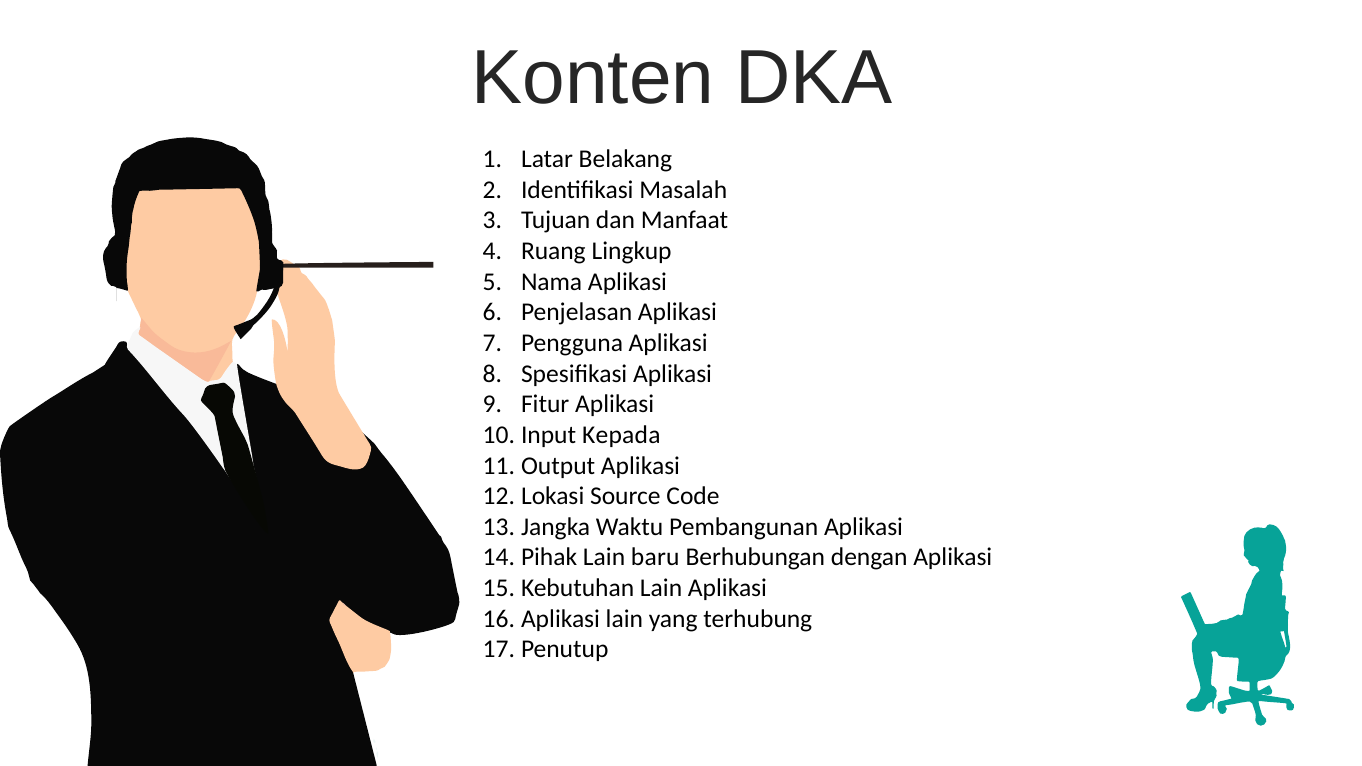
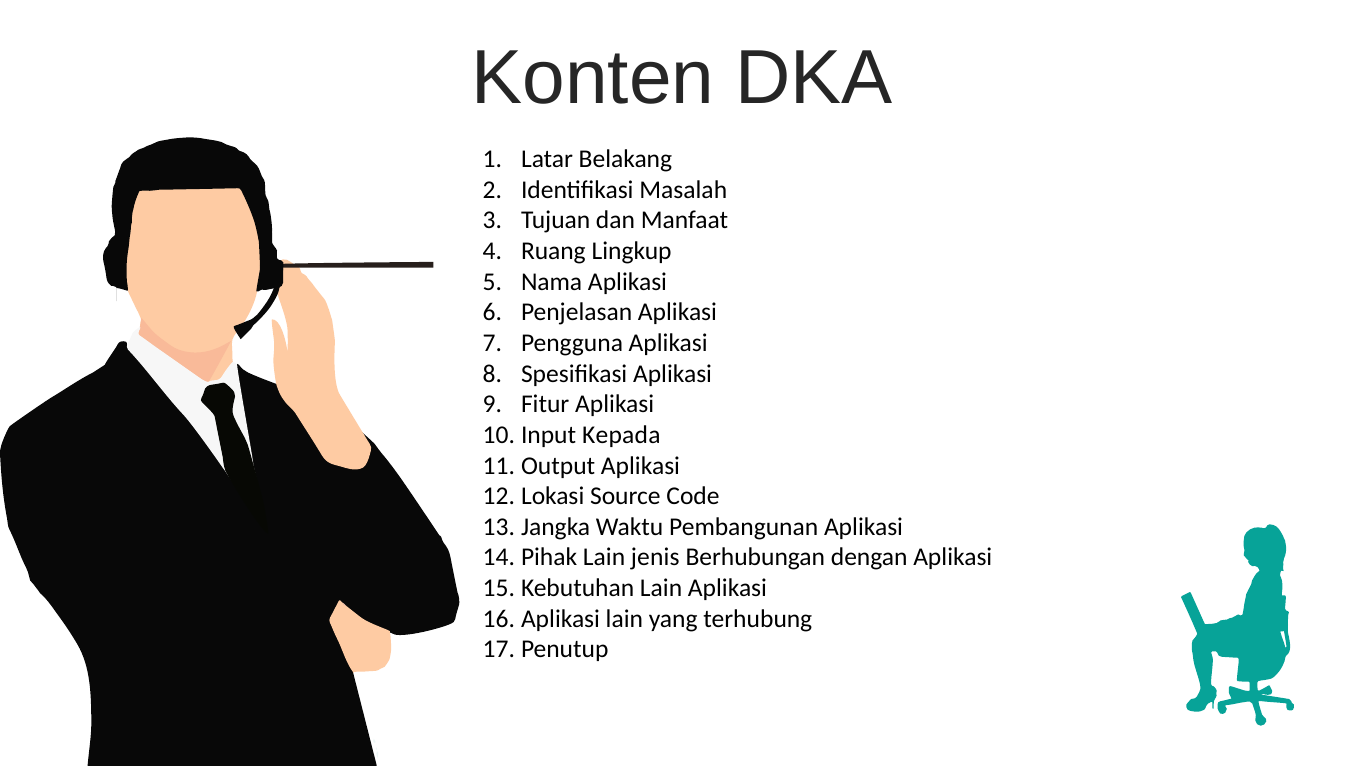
baru: baru -> jenis (655, 558)
